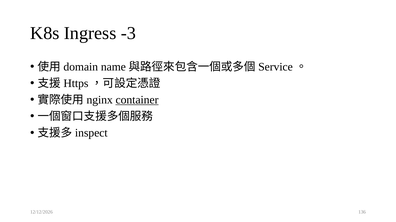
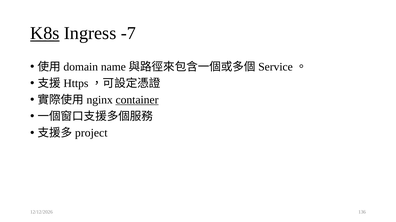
K8s underline: none -> present (45, 33)
-3: -3 -> -7 (128, 33)
inspect: inspect -> project (91, 133)
